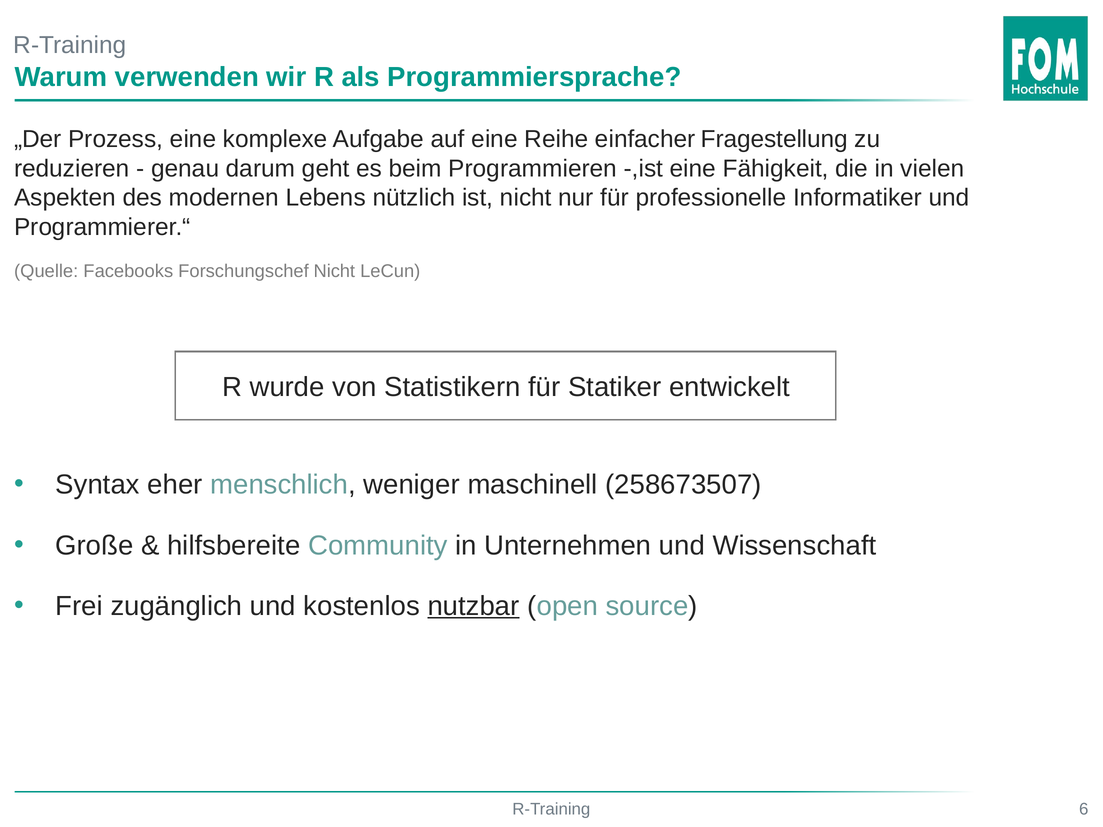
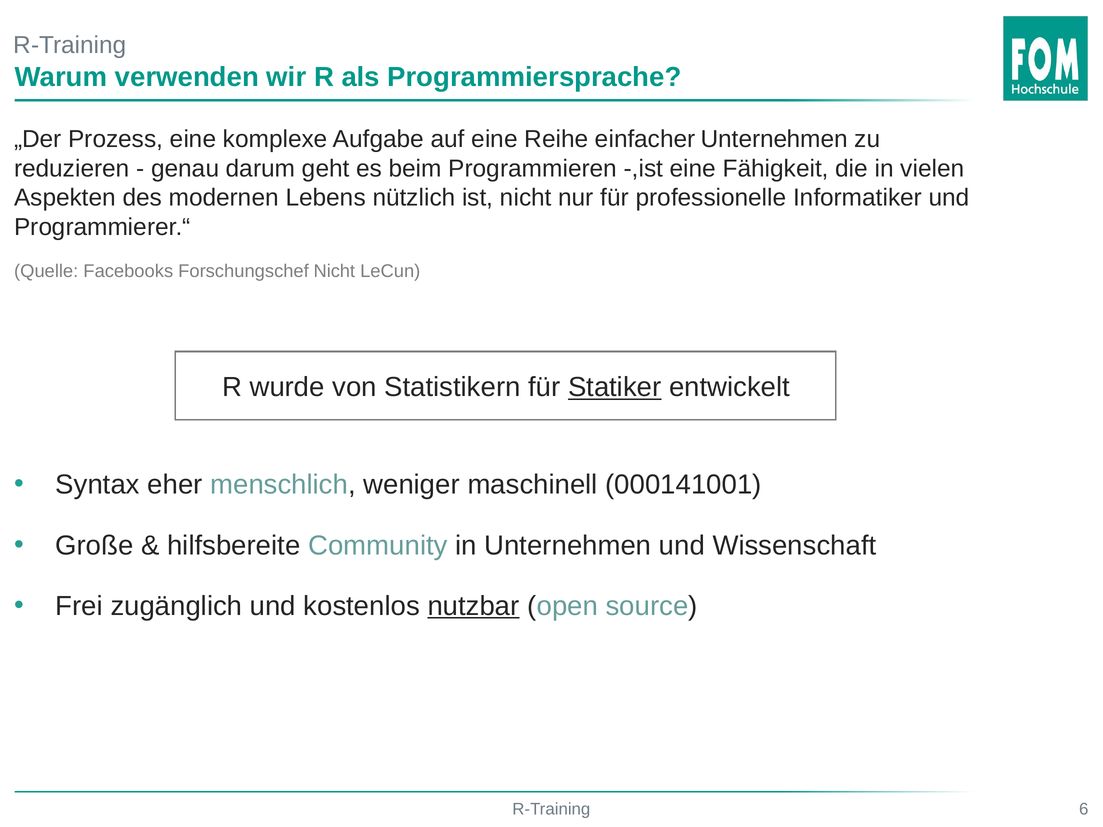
einfacher Fragestellung: Fragestellung -> Unternehmen (774, 139)
Statiker underline: none -> present (615, 388)
258673507: 258673507 -> 000141001 (683, 485)
